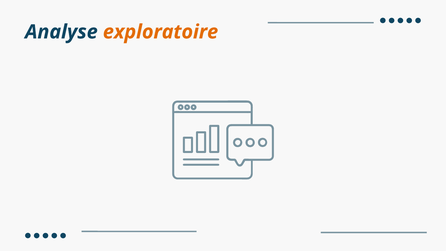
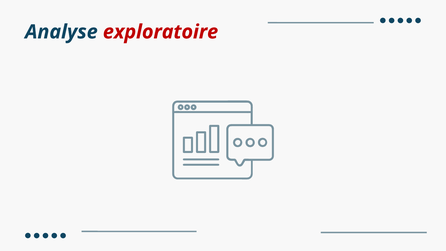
exploratoire colour: orange -> red (161, 32)
